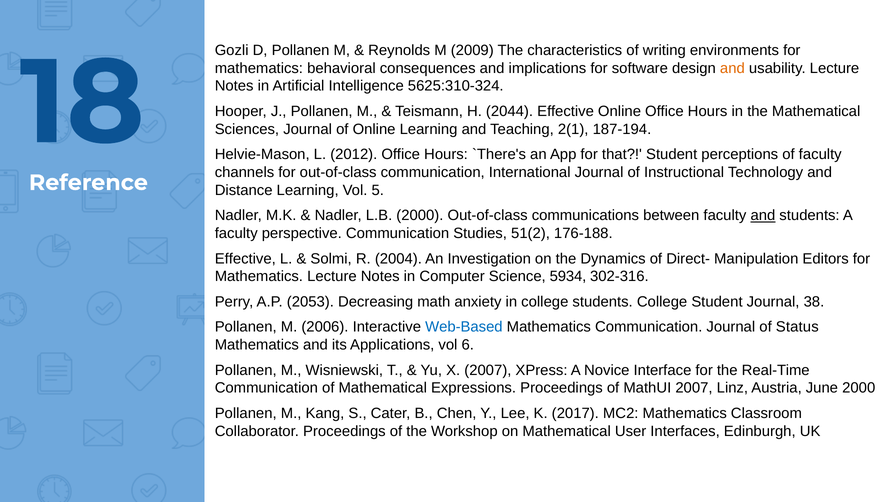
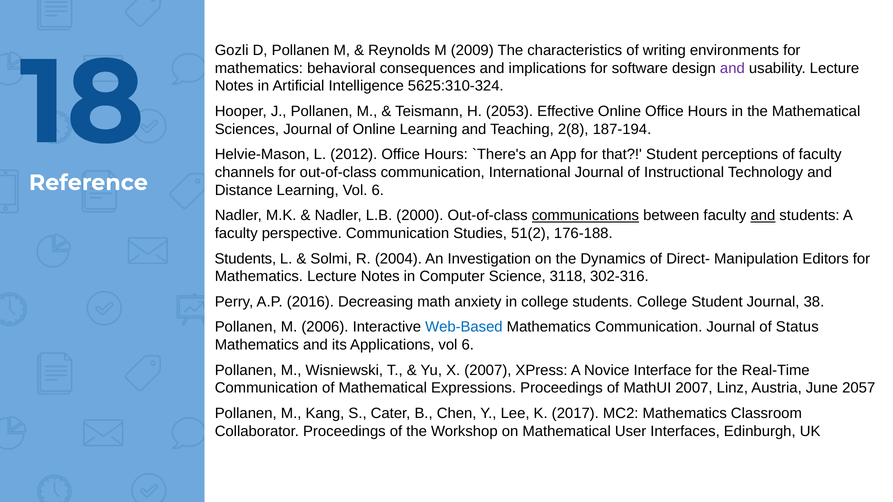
and colour: orange -> purple (732, 68)
2044: 2044 -> 2053 (510, 111)
2(1: 2(1 -> 2(8 (573, 129)
Learning Vol 5: 5 -> 6 (378, 190)
communications underline: none -> present (585, 216)
Effective: Effective -> Students (245, 259)
5934: 5934 -> 3118 (568, 277)
2053: 2053 -> 2016 (310, 302)
June 2000: 2000 -> 2057 (859, 388)
